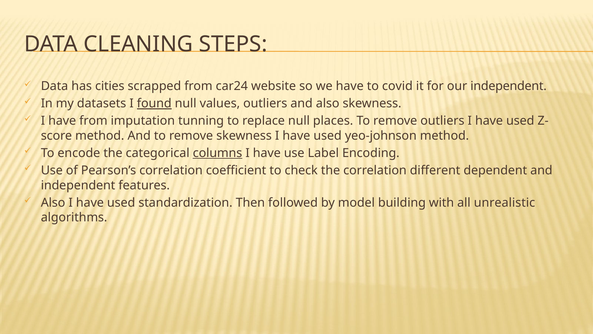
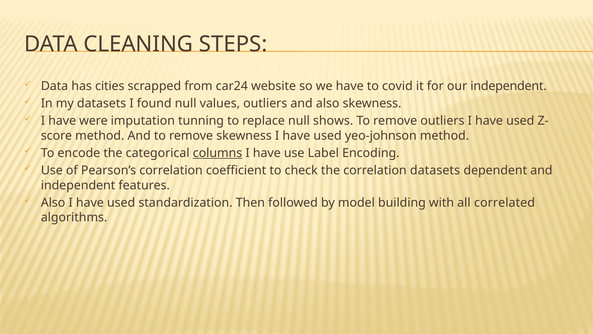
found underline: present -> none (154, 103)
have from: from -> were (93, 121)
places: places -> shows (333, 121)
correlation different: different -> datasets (435, 170)
unrealistic: unrealistic -> correlated (505, 202)
